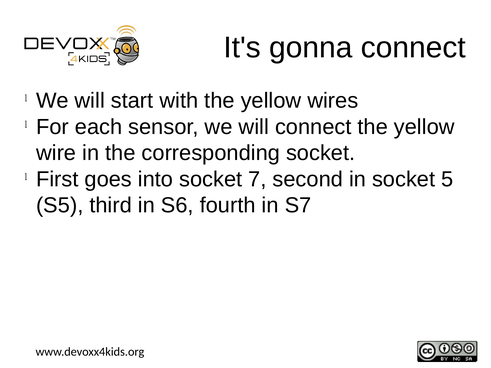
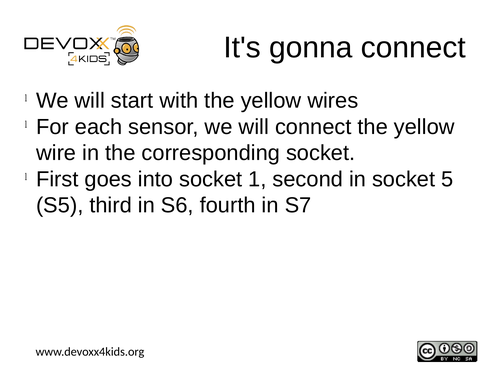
7: 7 -> 1 (257, 179)
